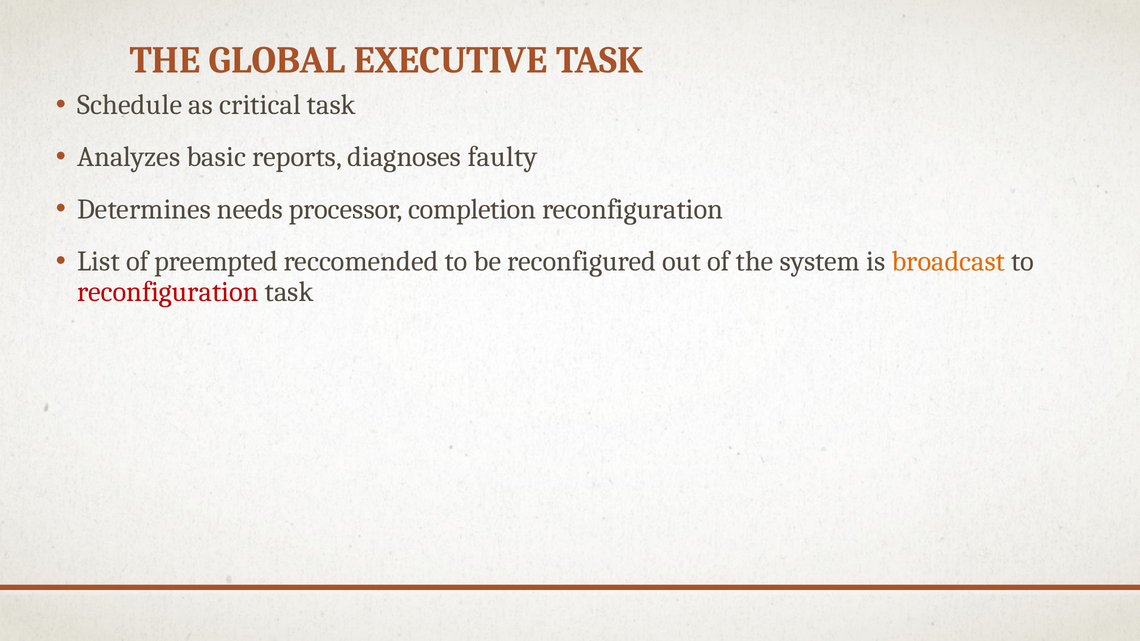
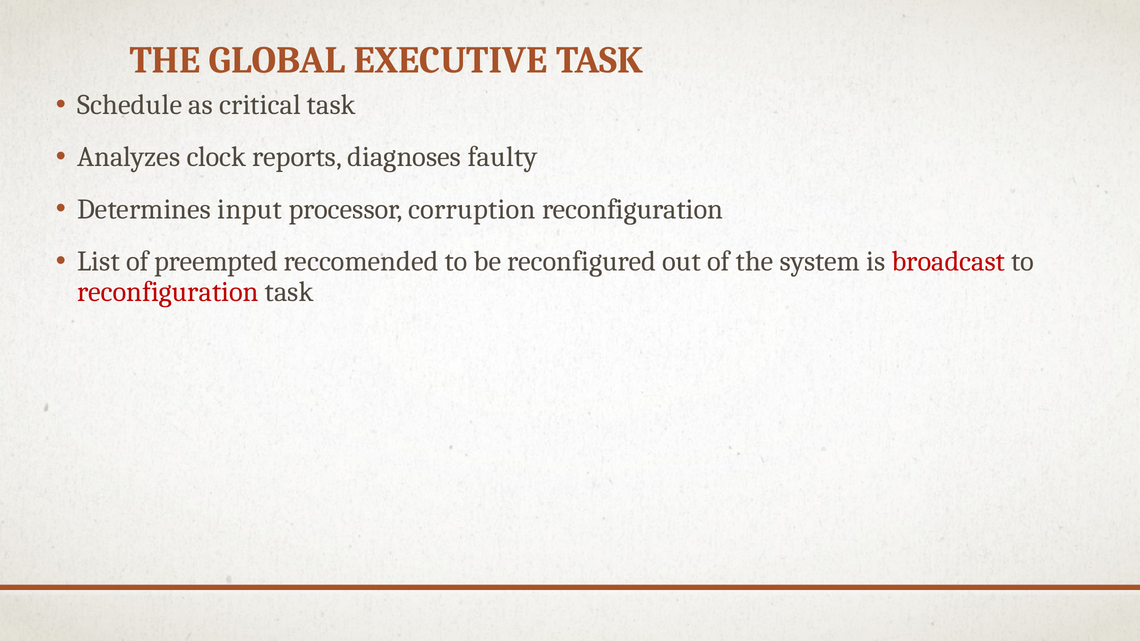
basic: basic -> clock (216, 157)
needs: needs -> input (250, 209)
completion: completion -> corruption (472, 209)
broadcast colour: orange -> red (948, 261)
